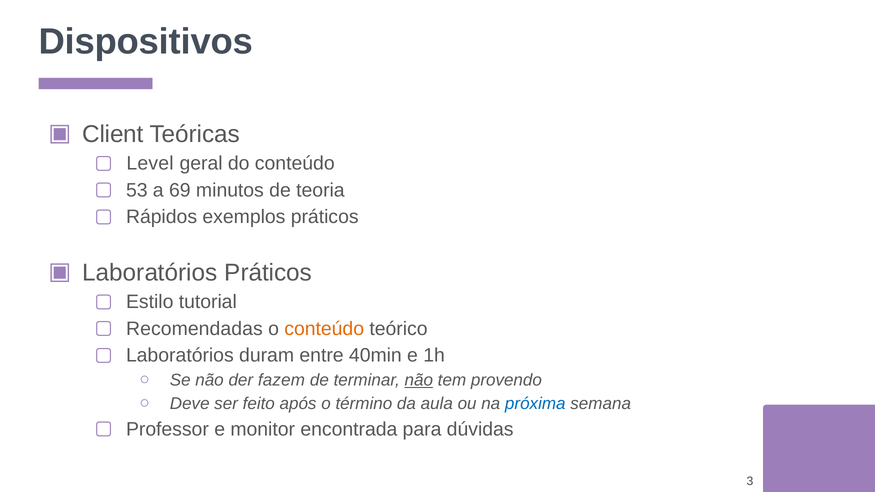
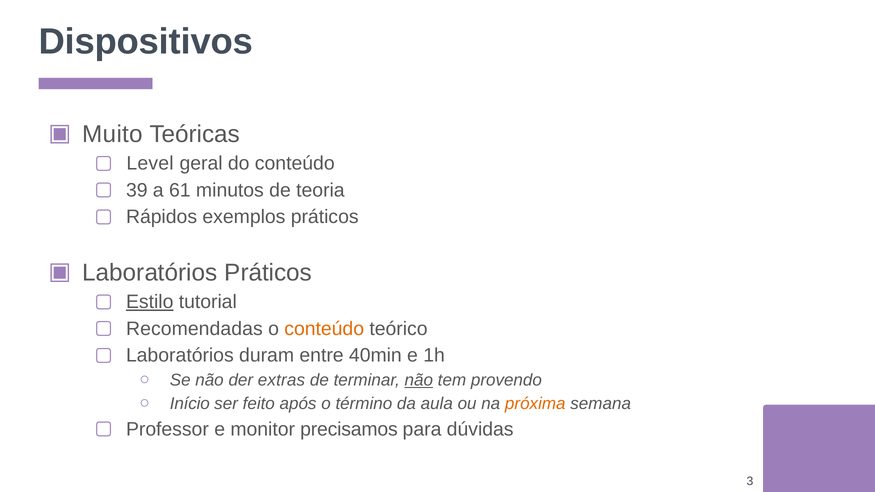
Client: Client -> Muito (113, 134)
53: 53 -> 39 (137, 190)
69: 69 -> 61 (180, 190)
Estilo underline: none -> present (150, 302)
fazem: fazem -> extras (281, 380)
Deve: Deve -> Início (190, 404)
próxima colour: blue -> orange (535, 404)
encontrada: encontrada -> precisamos (349, 429)
